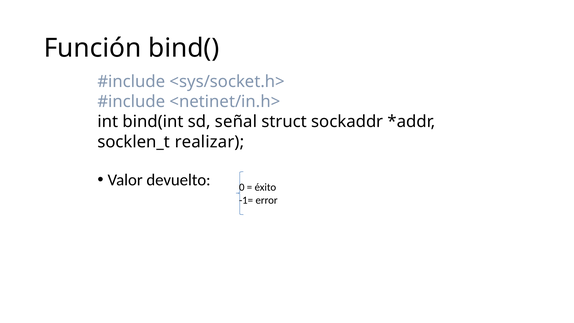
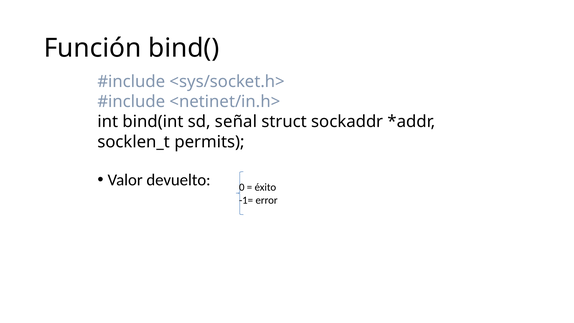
realizar: realizar -> permits (210, 142)
